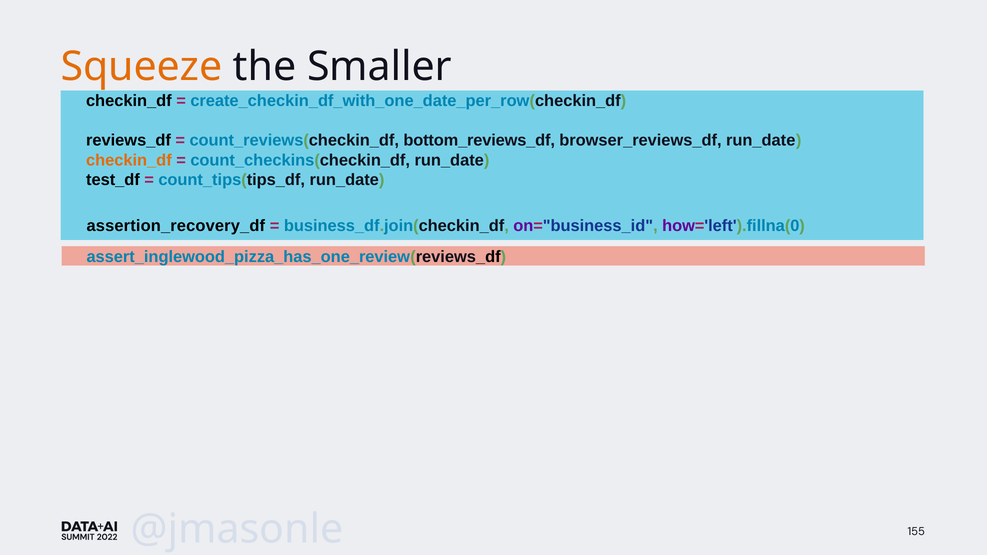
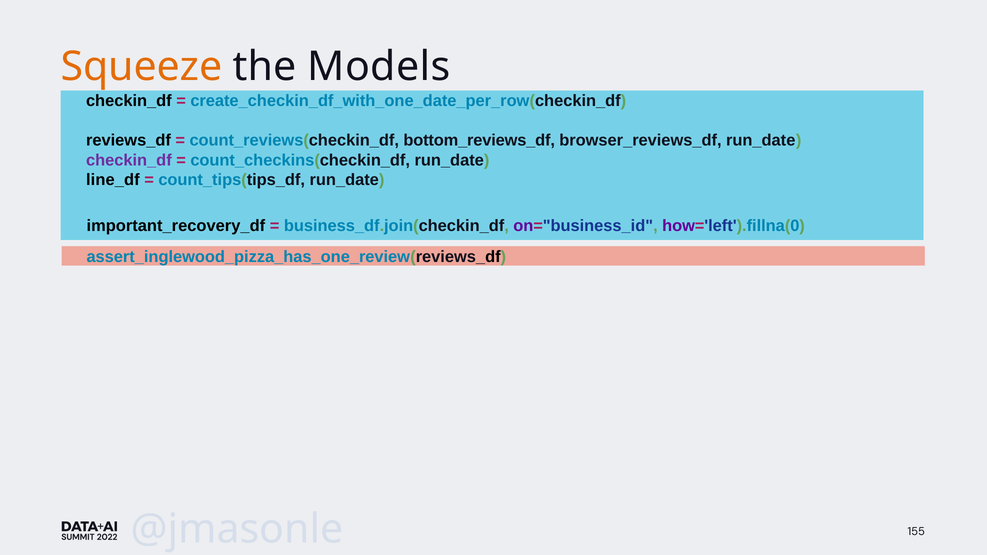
Smaller: Smaller -> Models (379, 67)
checkin_df colour: orange -> purple (129, 160)
test_df: test_df -> line_df (113, 180)
assertion_recovery_df: assertion_recovery_df -> important_recovery_df (176, 226)
